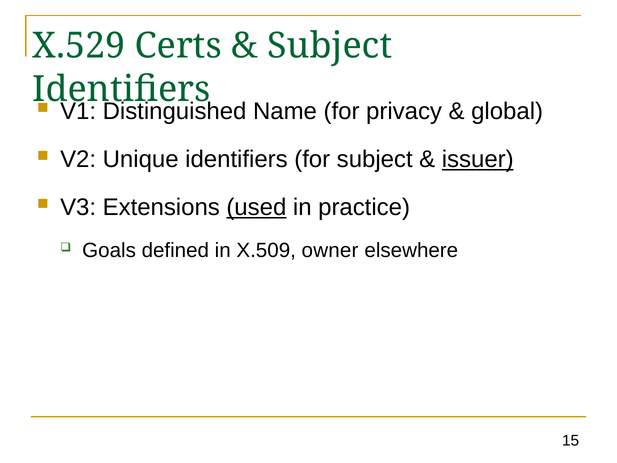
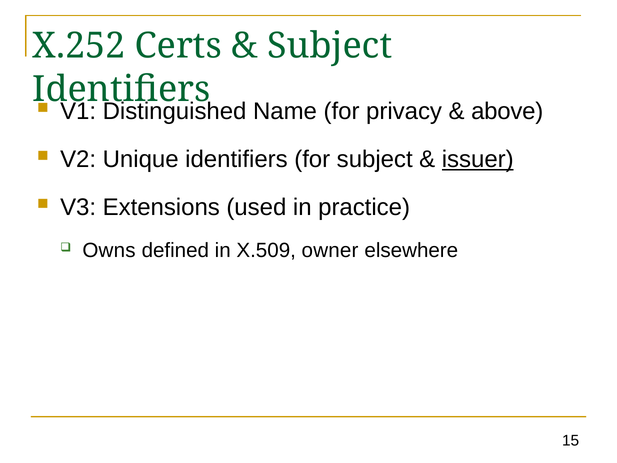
X.529: X.529 -> X.252 (79, 46)
global: global -> above (507, 111)
used underline: present -> none (256, 207)
Goals: Goals -> Owns (109, 250)
